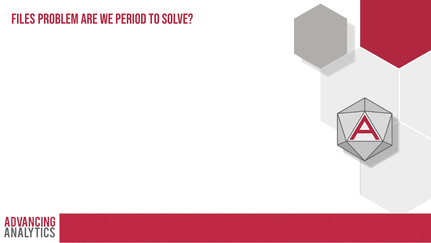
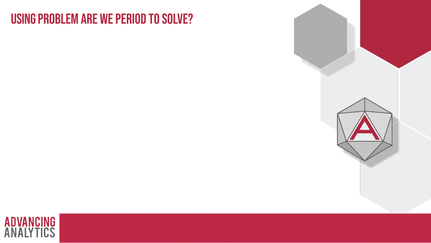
Files: Files -> Using (23, 19)
